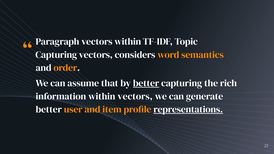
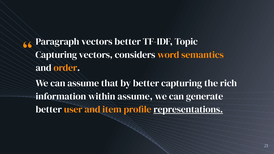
vectors within: within -> better (128, 42)
better underline: present -> none (146, 83)
within vectors: vectors -> assume (135, 96)
